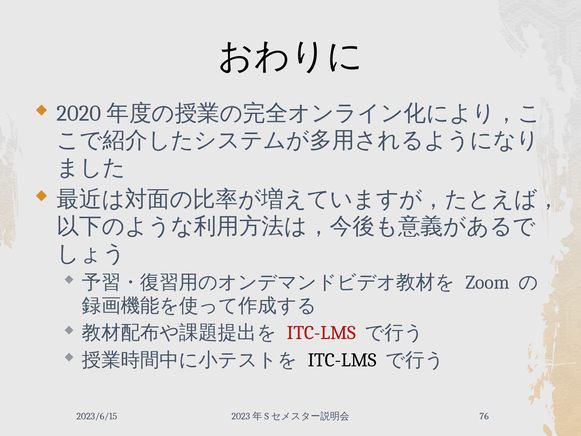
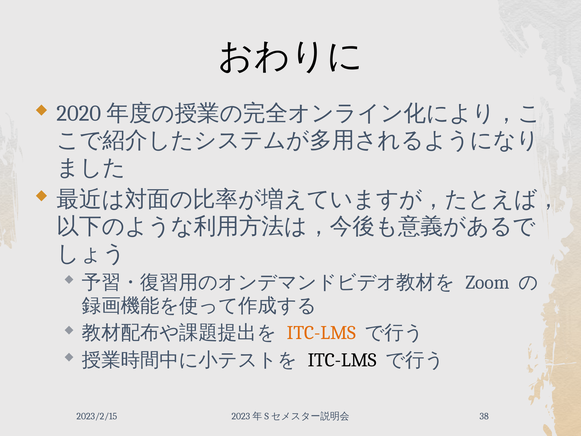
ITC-LMS colour: red -> orange (321, 333)
2023/6/15: 2023/6/15 -> 2023/2/15 (97, 416)
76: 76 -> 38 (484, 416)
